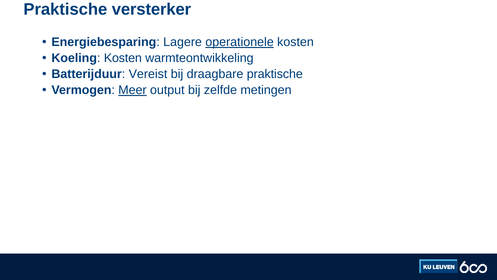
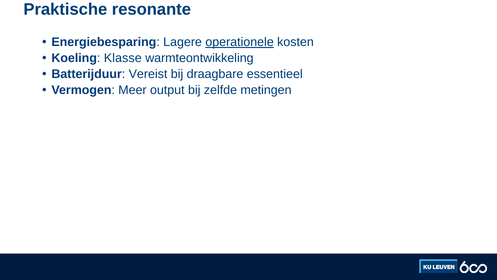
versterker: versterker -> resonante (151, 10)
Koeling Kosten: Kosten -> Klasse (123, 58)
draagbare praktische: praktische -> essentieel (275, 74)
Meer underline: present -> none (132, 90)
